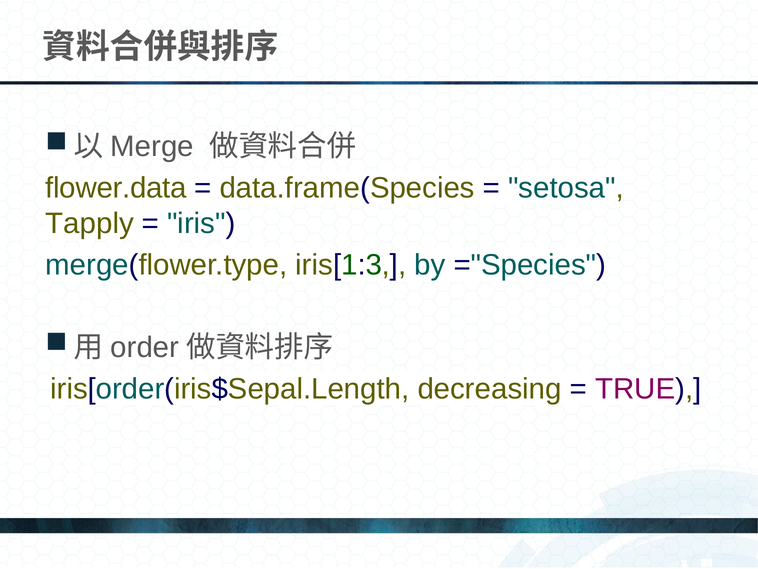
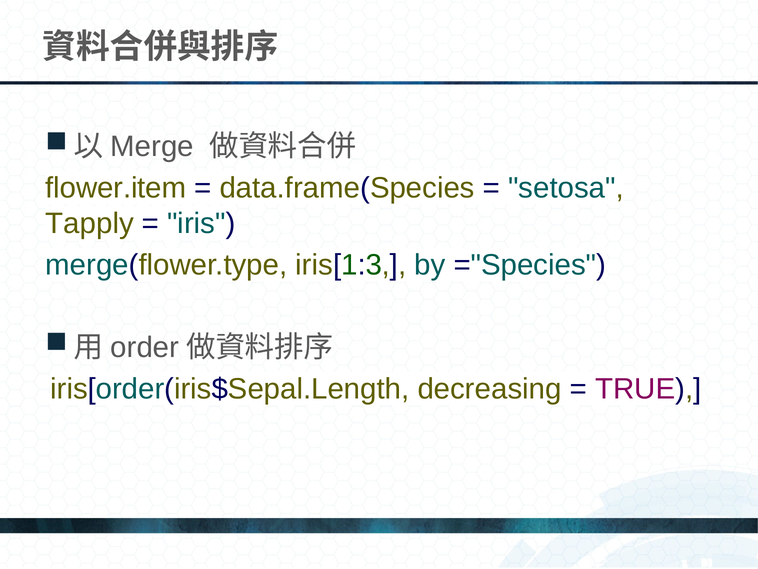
flower.data: flower.data -> flower.item (116, 188)
